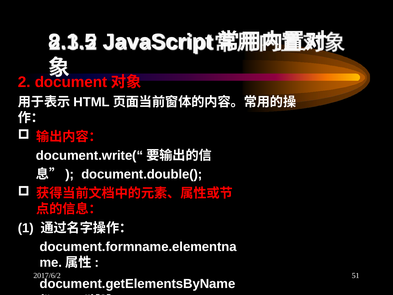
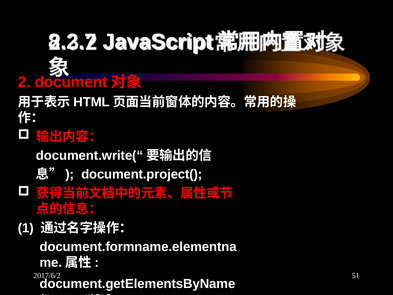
8.1.5: 8.1.5 -> 8.2.7 (72, 42)
document.double(: document.double( -> document.project( (142, 174)
